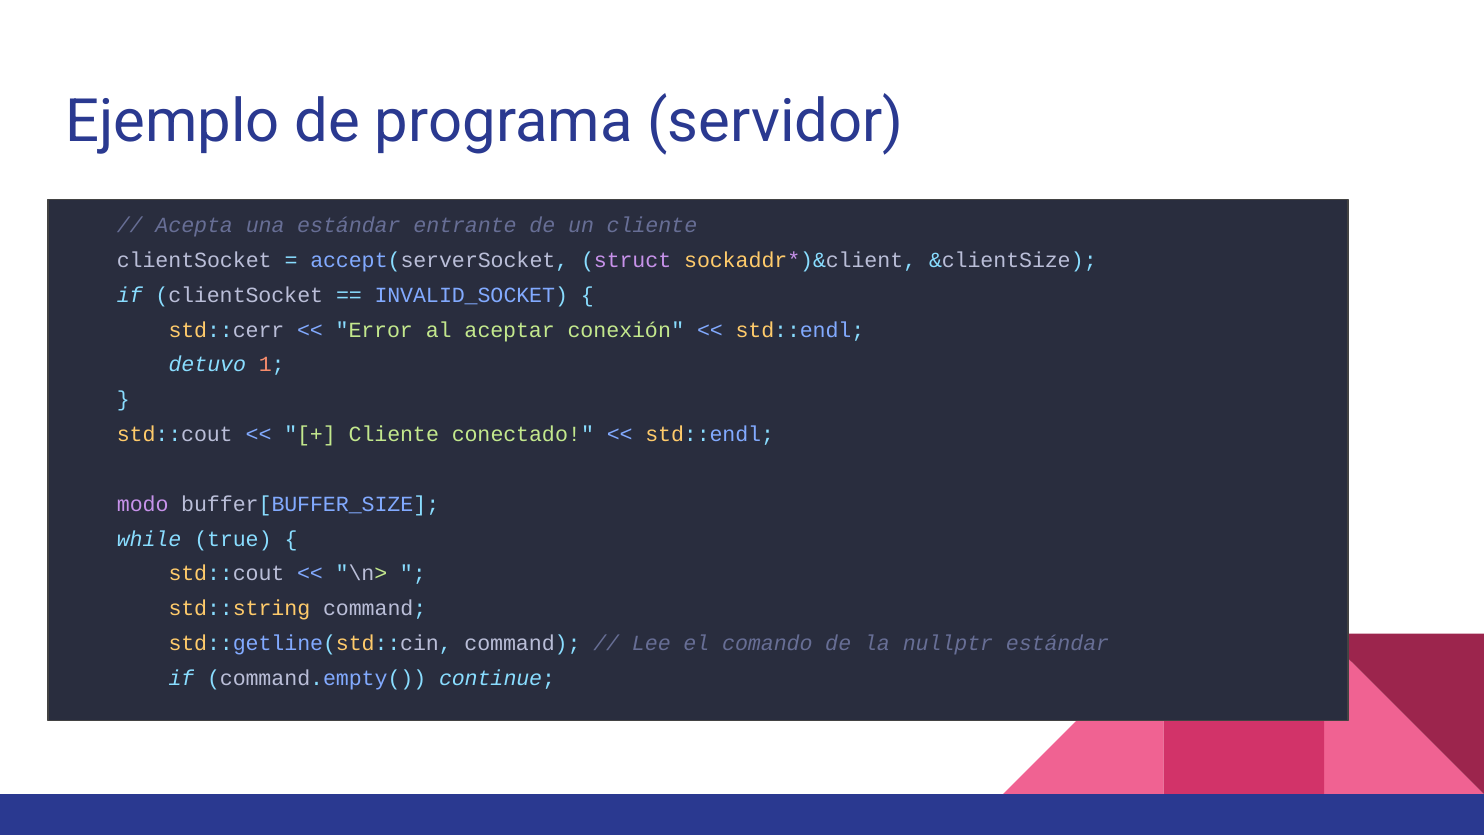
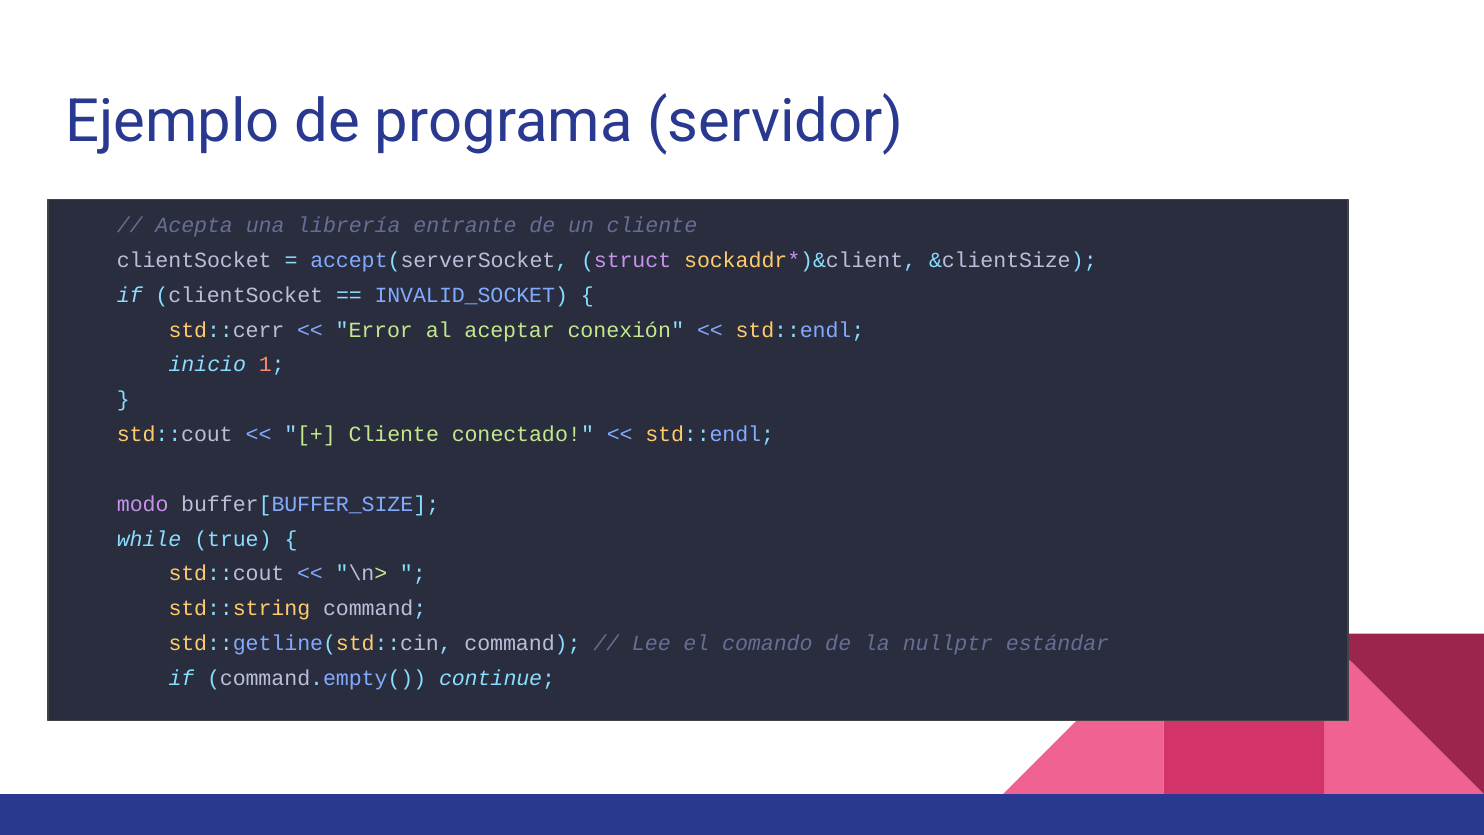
una estándar: estándar -> librería (349, 225)
detuvo: detuvo -> inicio (207, 365)
